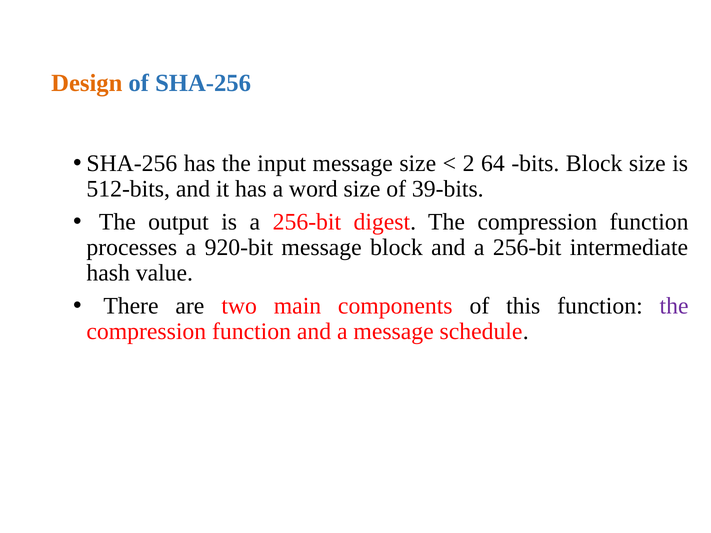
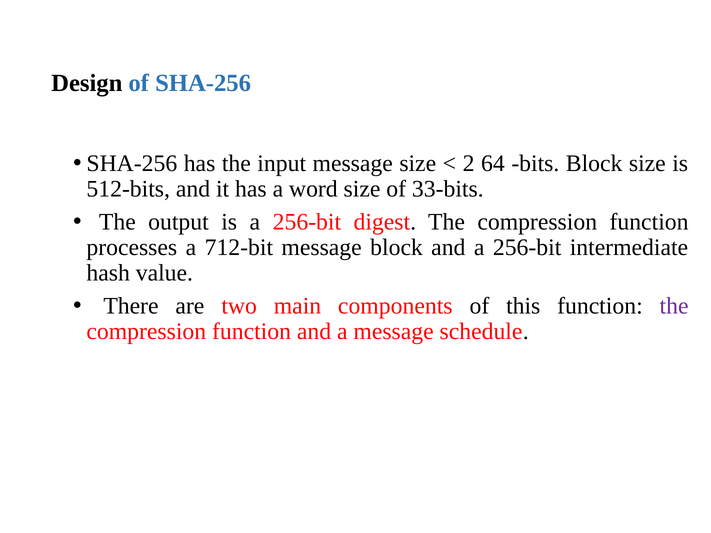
Design colour: orange -> black (87, 83)
39-bits: 39-bits -> 33-bits (448, 189)
920-bit: 920-bit -> 712-bit (239, 247)
